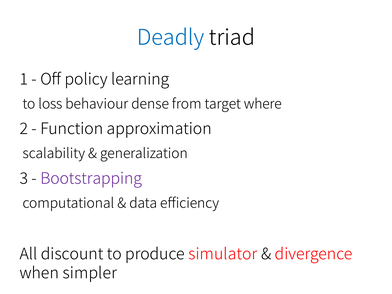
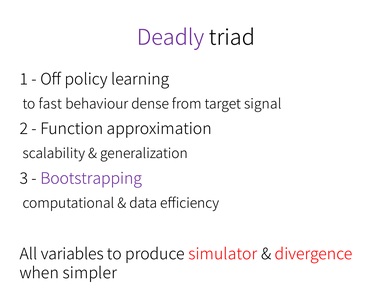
Deadly colour: blue -> purple (171, 38)
loss: loss -> fast (50, 104)
where: where -> signal (263, 104)
discount: discount -> variables (72, 254)
